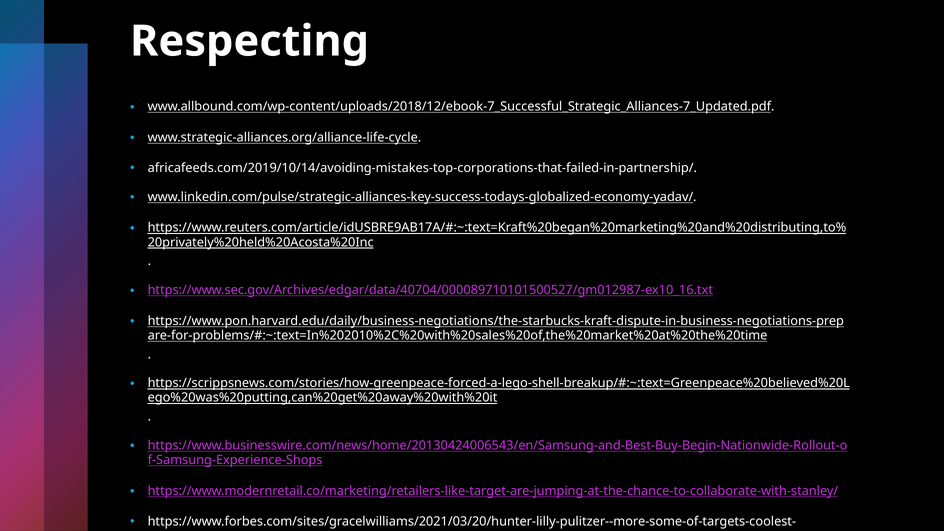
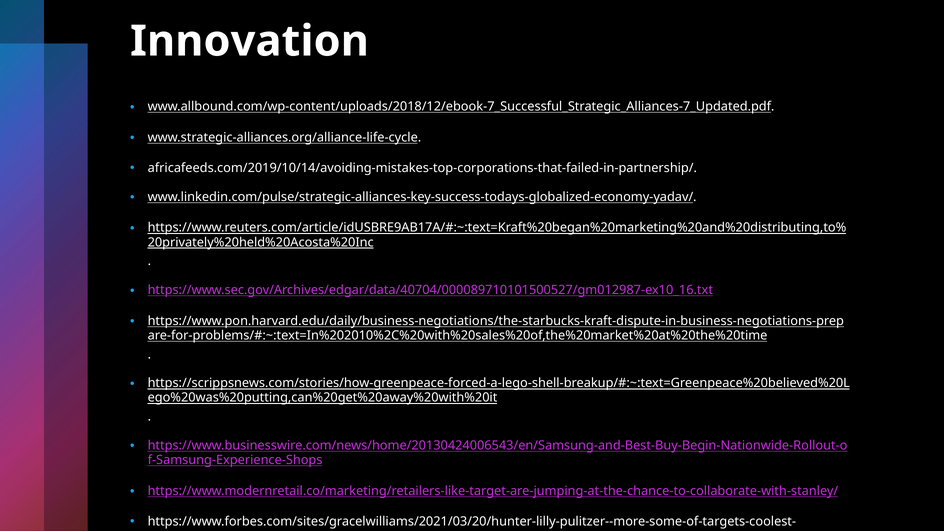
Respecting: Respecting -> Innovation (249, 41)
